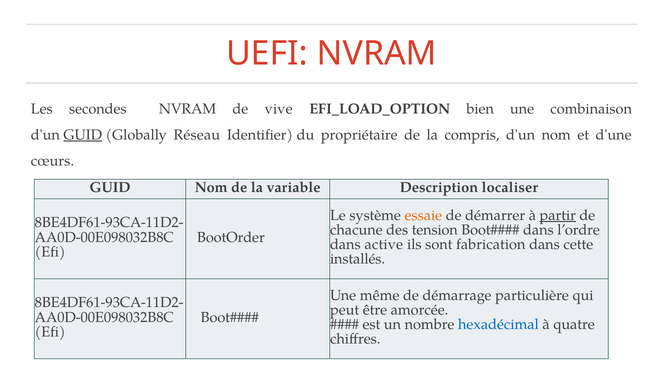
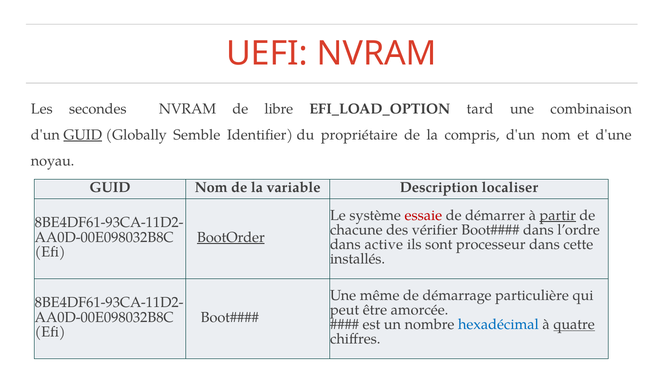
vive: vive -> libre (279, 109)
bien: bien -> tard (480, 109)
Réseau: Réseau -> Semble (197, 135)
cœurs: cœurs -> noyau (53, 161)
essaie colour: orange -> red (423, 215)
tension: tension -> vérifier (435, 230)
BootOrder underline: none -> present (231, 237)
fabrication: fabrication -> processeur (491, 245)
quatre underline: none -> present (574, 324)
